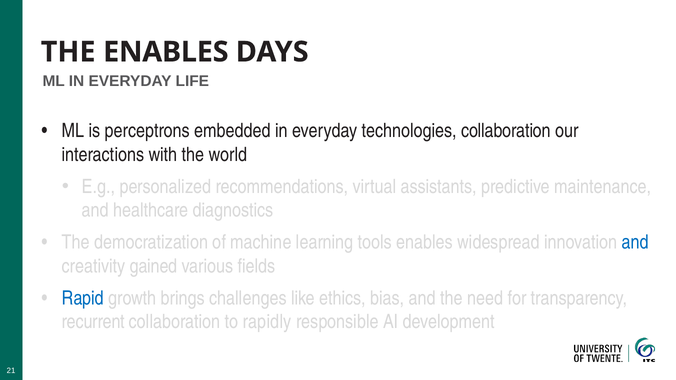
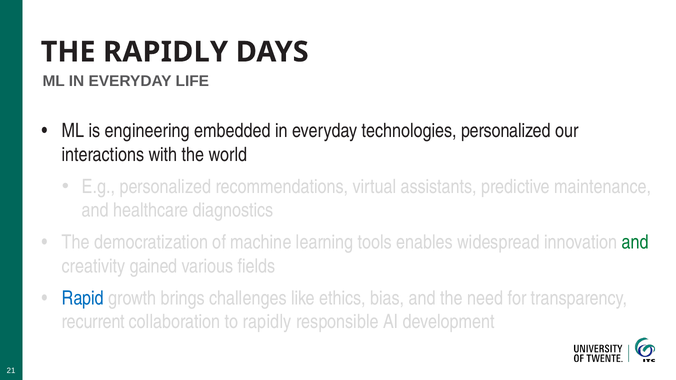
THE ENABLES: ENABLES -> RAPIDLY (166, 52)
perceptrons: perceptrons -> engineering (147, 131)
technologies collaboration: collaboration -> personalized (506, 131)
and colour: blue -> green (635, 243)
